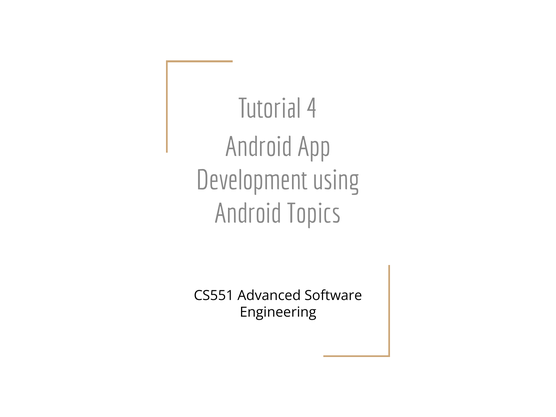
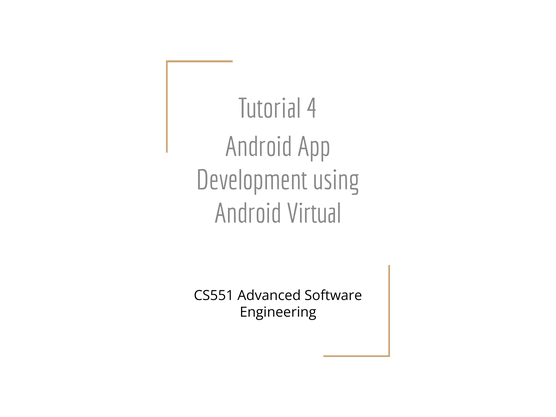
Topics: Topics -> Virtual (314, 214)
